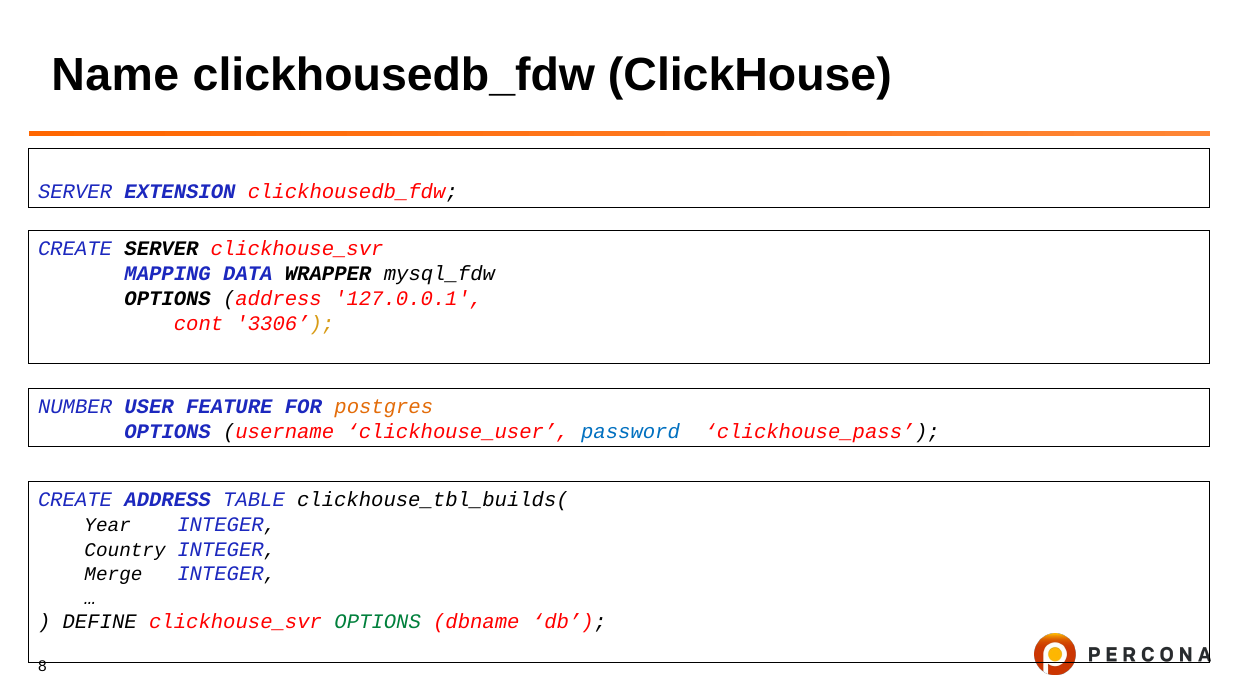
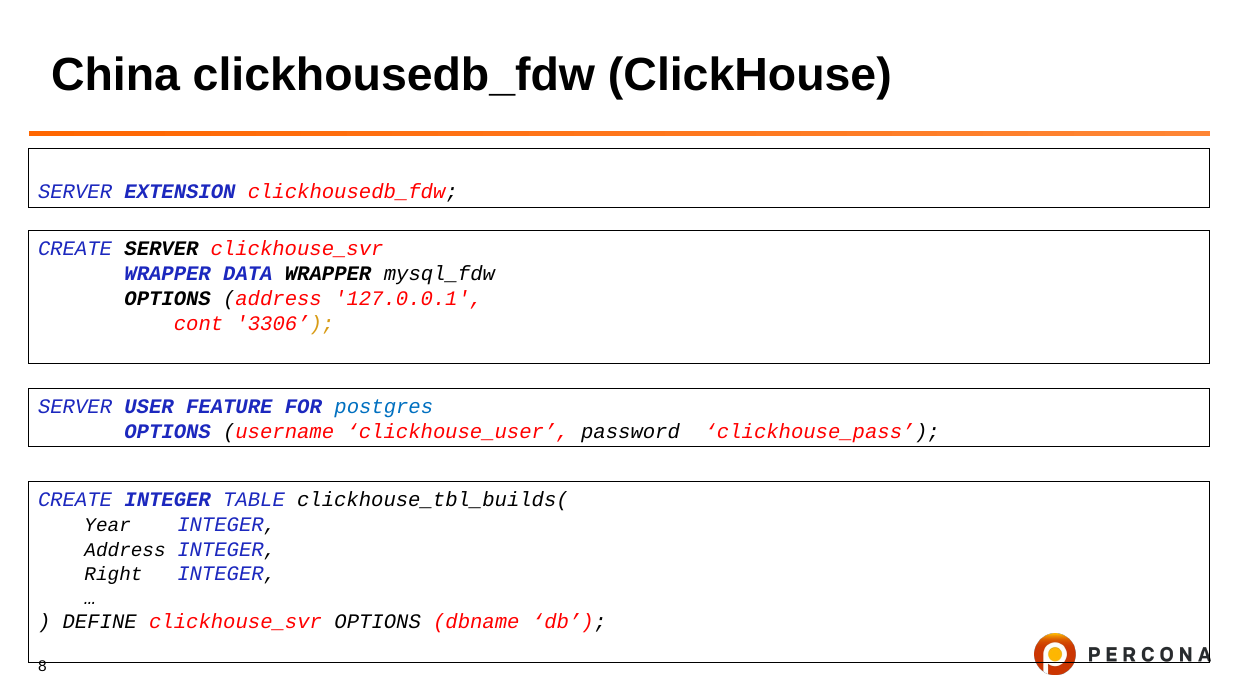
Name: Name -> China (115, 75)
MAPPING: MAPPING -> WRAPPER (168, 274)
NUMBER: NUMBER -> SERVER (75, 407)
postgres colour: orange -> blue (384, 407)
password colour: blue -> black (631, 431)
CREATE ADDRESS: ADDRESS -> INTEGER (168, 500)
Country: Country -> Address (125, 550)
Merge: Merge -> Right (113, 574)
OPTIONS colour: green -> black (378, 622)
